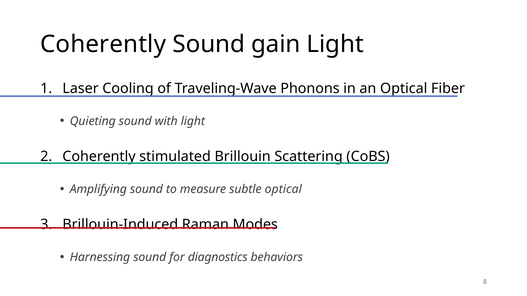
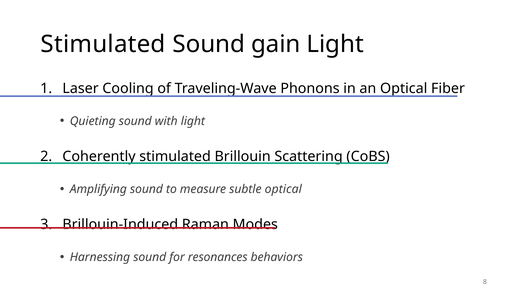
Coherently: Coherently -> Stimulated (103, 44)
diagnostics: diagnostics -> resonances (218, 258)
